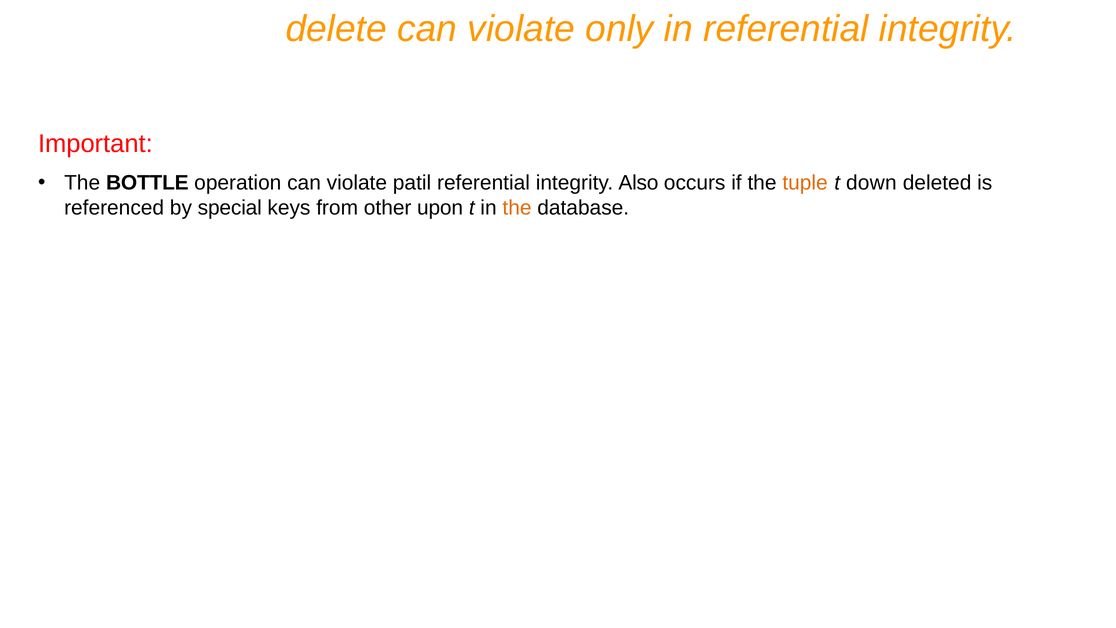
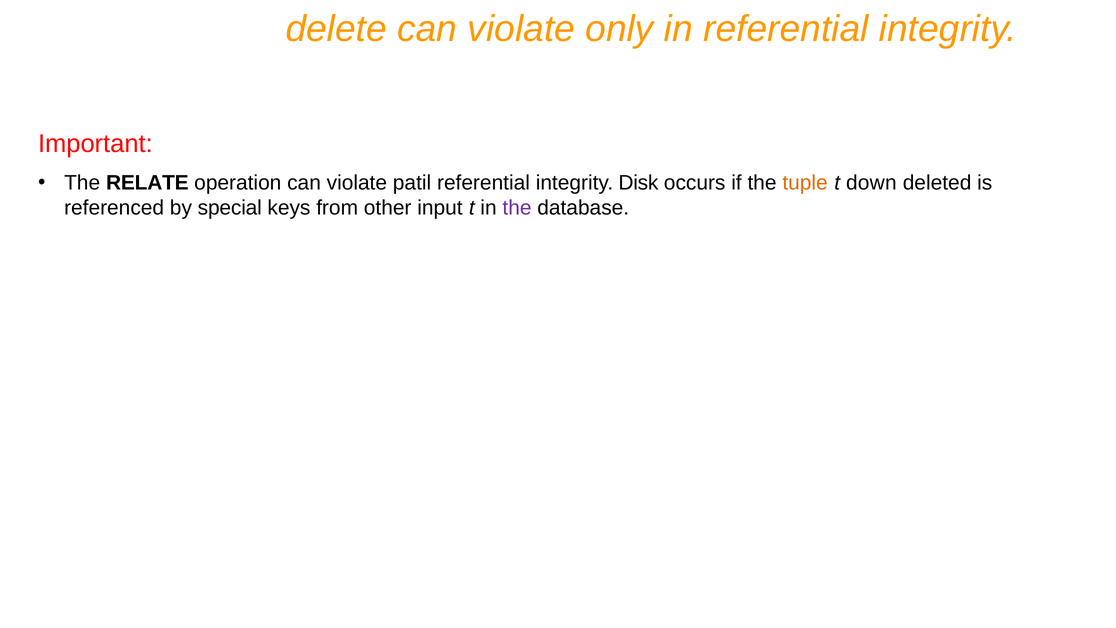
BOTTLE: BOTTLE -> RELATE (147, 183)
Also: Also -> Disk (638, 183)
upon: upon -> input (440, 208)
the colour: orange -> purple (517, 208)
